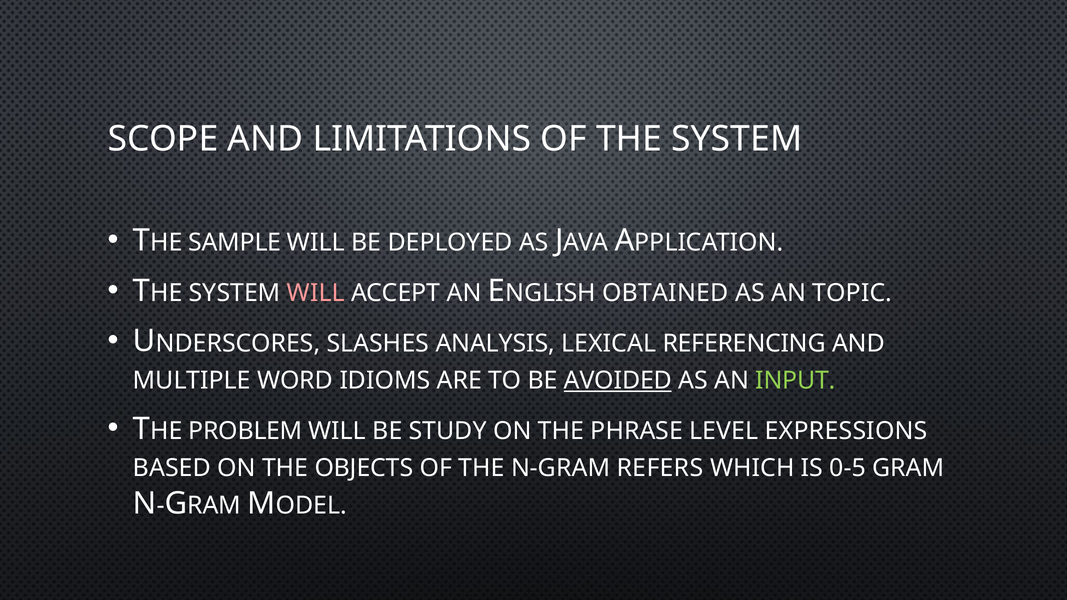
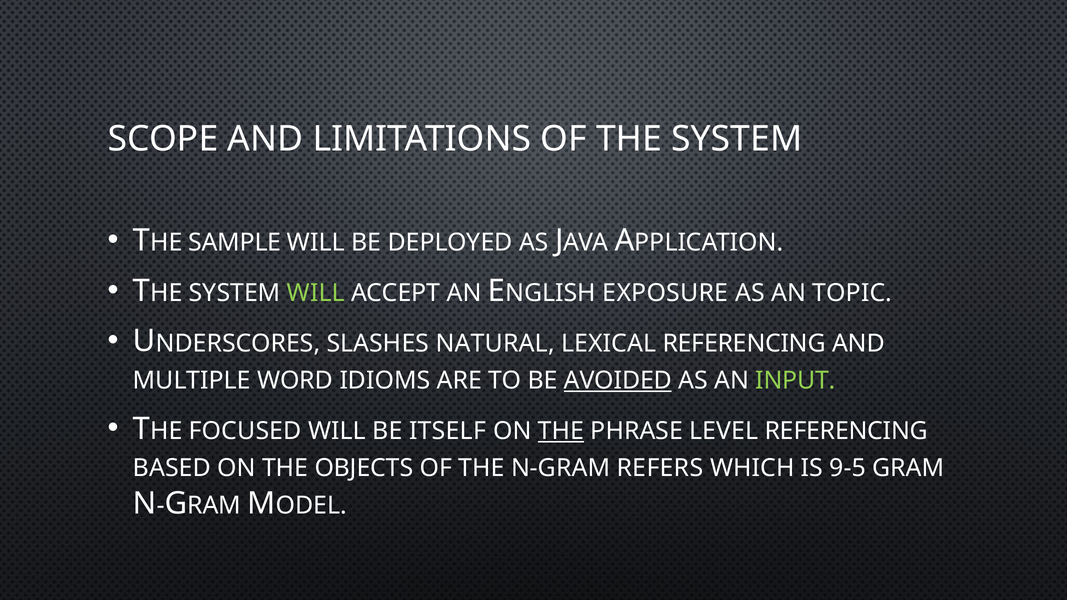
WILL colour: pink -> light green (316, 293)
OBTAINED: OBTAINED -> EXPOSURE (665, 293)
ANALYSIS: ANALYSIS -> NATURAL (495, 343)
PROBLEM: PROBLEM -> FOCUSED (245, 431)
STUDY: STUDY -> ITSELF (448, 431)
THE underline: none -> present (561, 431)
LEVEL EXPRESSIONS: EXPRESSIONS -> REFERENCING (846, 431)
0-5: 0-5 -> 9-5 (848, 468)
